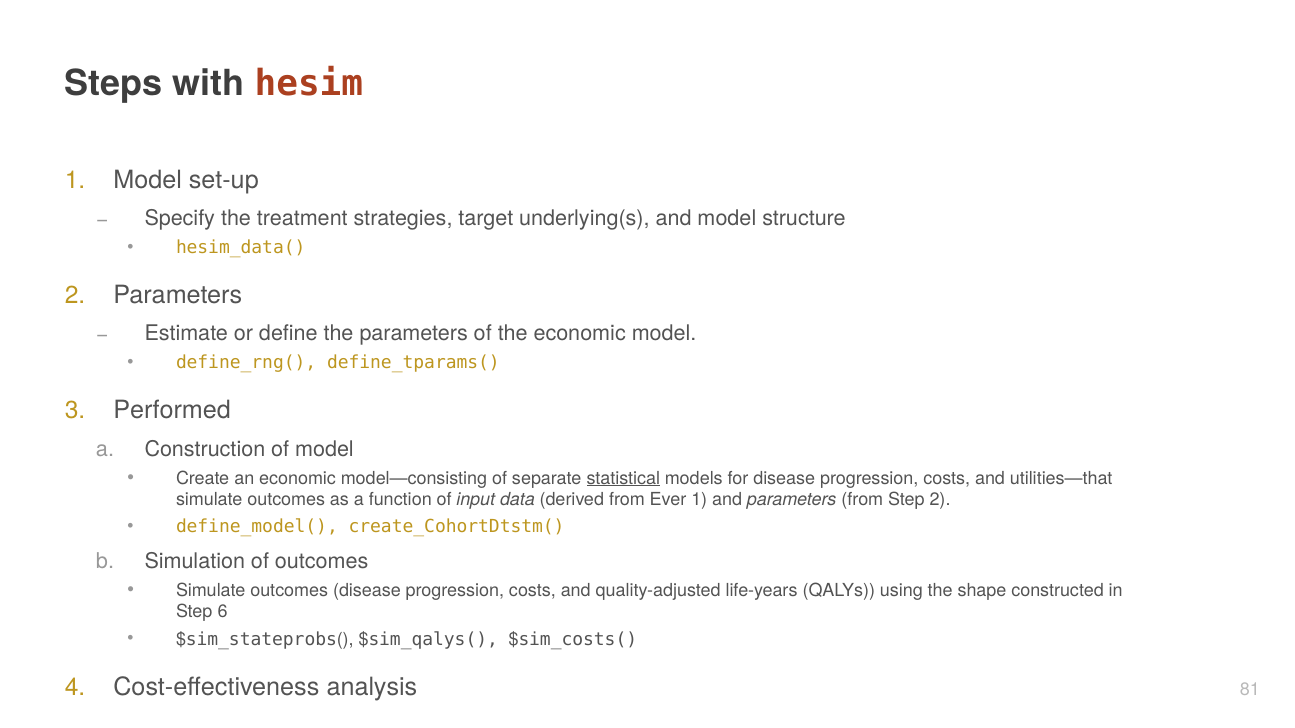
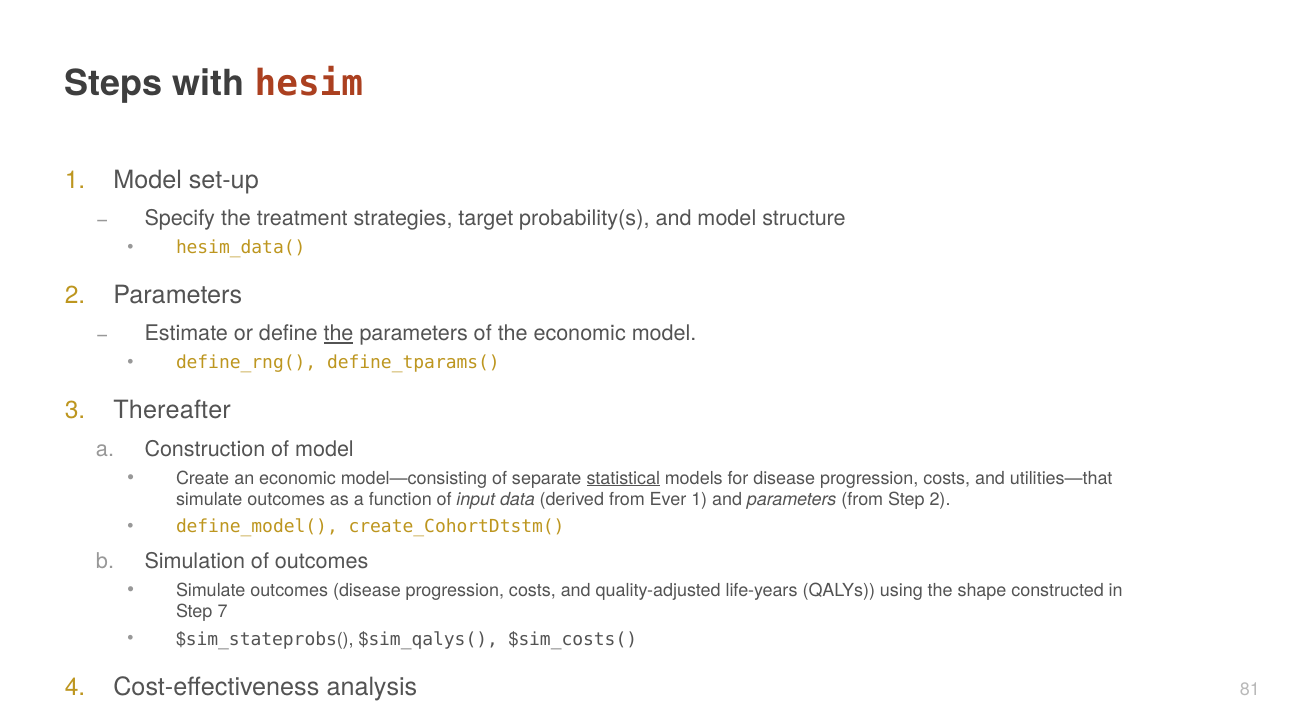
underlying(s: underlying(s -> probability(s (584, 218)
the underline: none -> present (339, 334)
Performed: Performed -> Thereafter (172, 411)
6: 6 -> 7 (223, 612)
